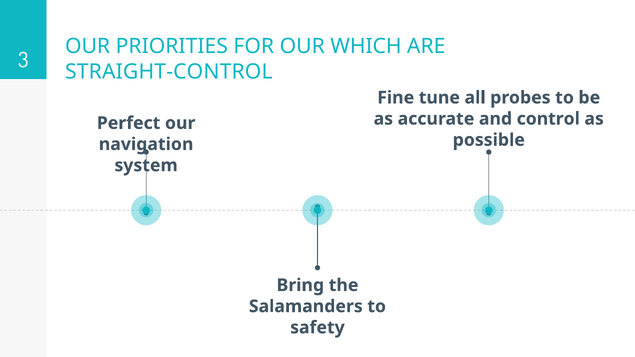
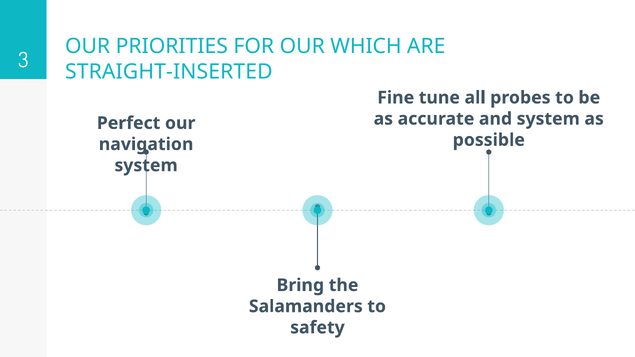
STRAIGHT-CONTROL: STRAIGHT-CONTROL -> STRAIGHT-INSERTED (169, 72)
and control: control -> system (548, 119)
